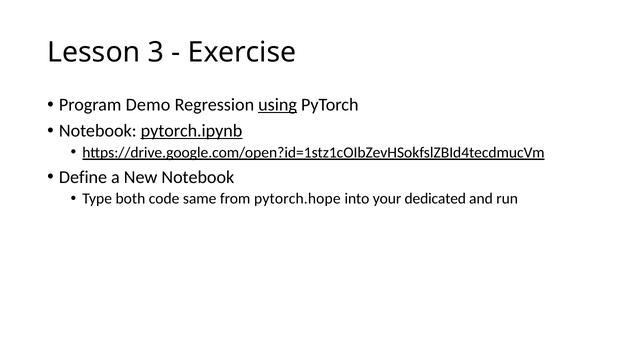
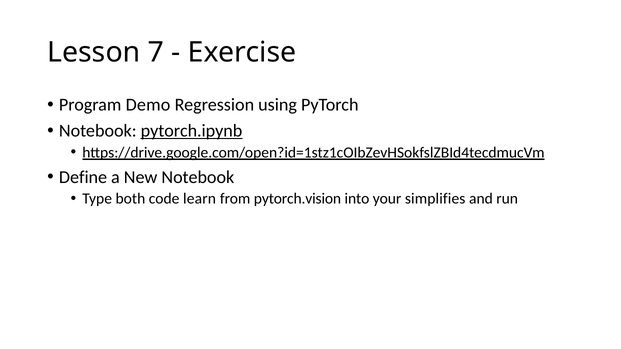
3: 3 -> 7 (156, 52)
using underline: present -> none (278, 105)
same: same -> learn (200, 199)
pytorch.hope: pytorch.hope -> pytorch.vision (298, 199)
dedicated: dedicated -> simplifies (435, 199)
